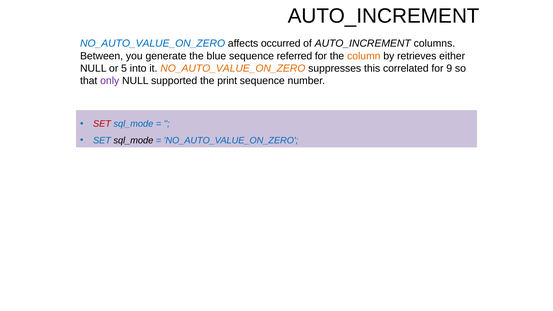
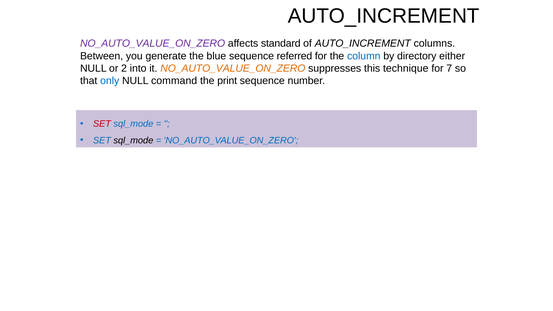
NO_AUTO_VALUE_ON_ZERO colour: blue -> purple (153, 44)
occurred: occurred -> standard (281, 44)
column colour: orange -> blue (364, 56)
retrieves: retrieves -> directory (417, 56)
5: 5 -> 2 (124, 68)
correlated: correlated -> technique (406, 68)
9: 9 -> 7 (449, 68)
only colour: purple -> blue (110, 81)
supported: supported -> command (174, 81)
